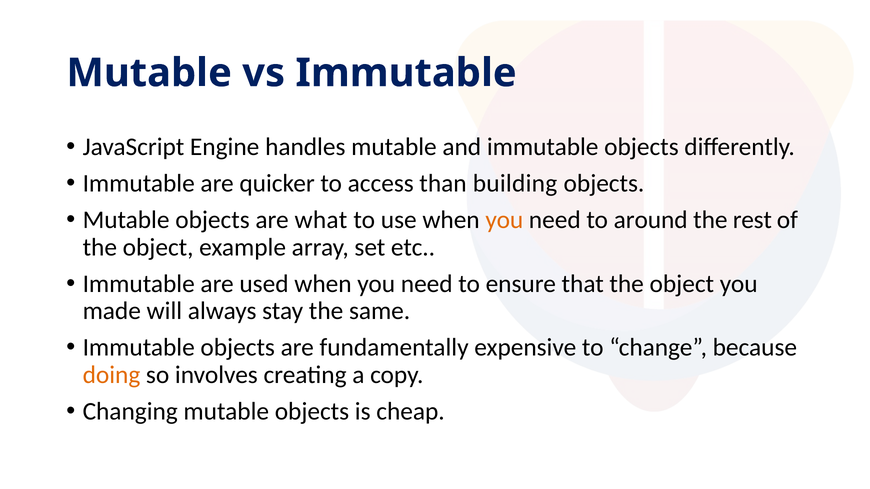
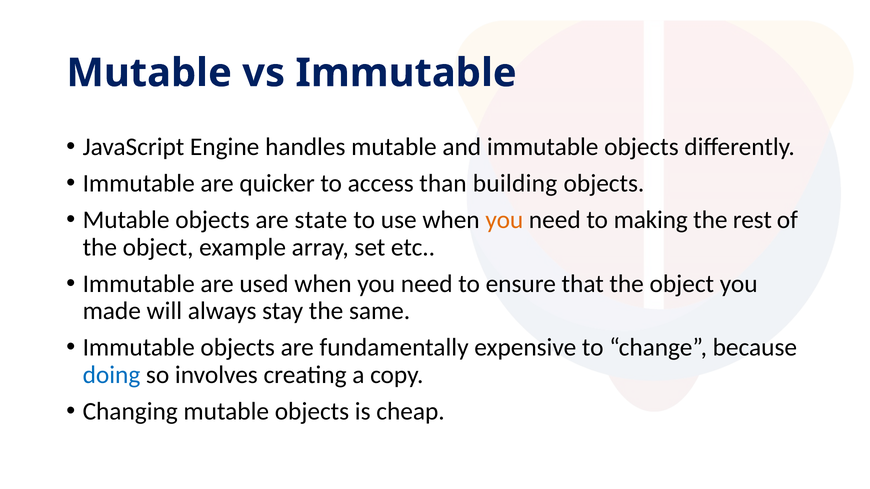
what: what -> state (321, 220)
around: around -> making (651, 220)
doing colour: orange -> blue (111, 375)
